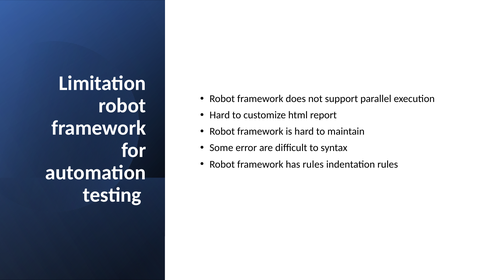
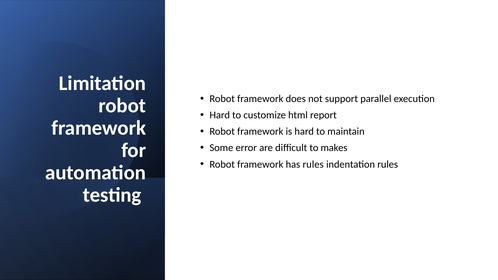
syntax: syntax -> makes (334, 148)
